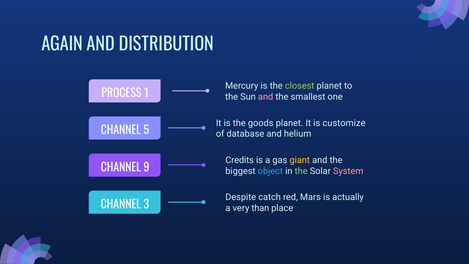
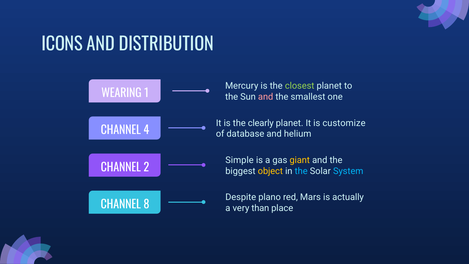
AGAIN: AGAIN -> ICONS (62, 45)
PROCESS: PROCESS -> WEARING (121, 93)
goods: goods -> clearly (261, 123)
5: 5 -> 4 (146, 130)
Credits: Credits -> Simple (240, 160)
9: 9 -> 2 (146, 167)
object colour: light blue -> yellow (270, 171)
the colour: light green -> light blue (301, 171)
System colour: pink -> light blue (348, 171)
catch: catch -> plano (270, 197)
3: 3 -> 8 (146, 204)
